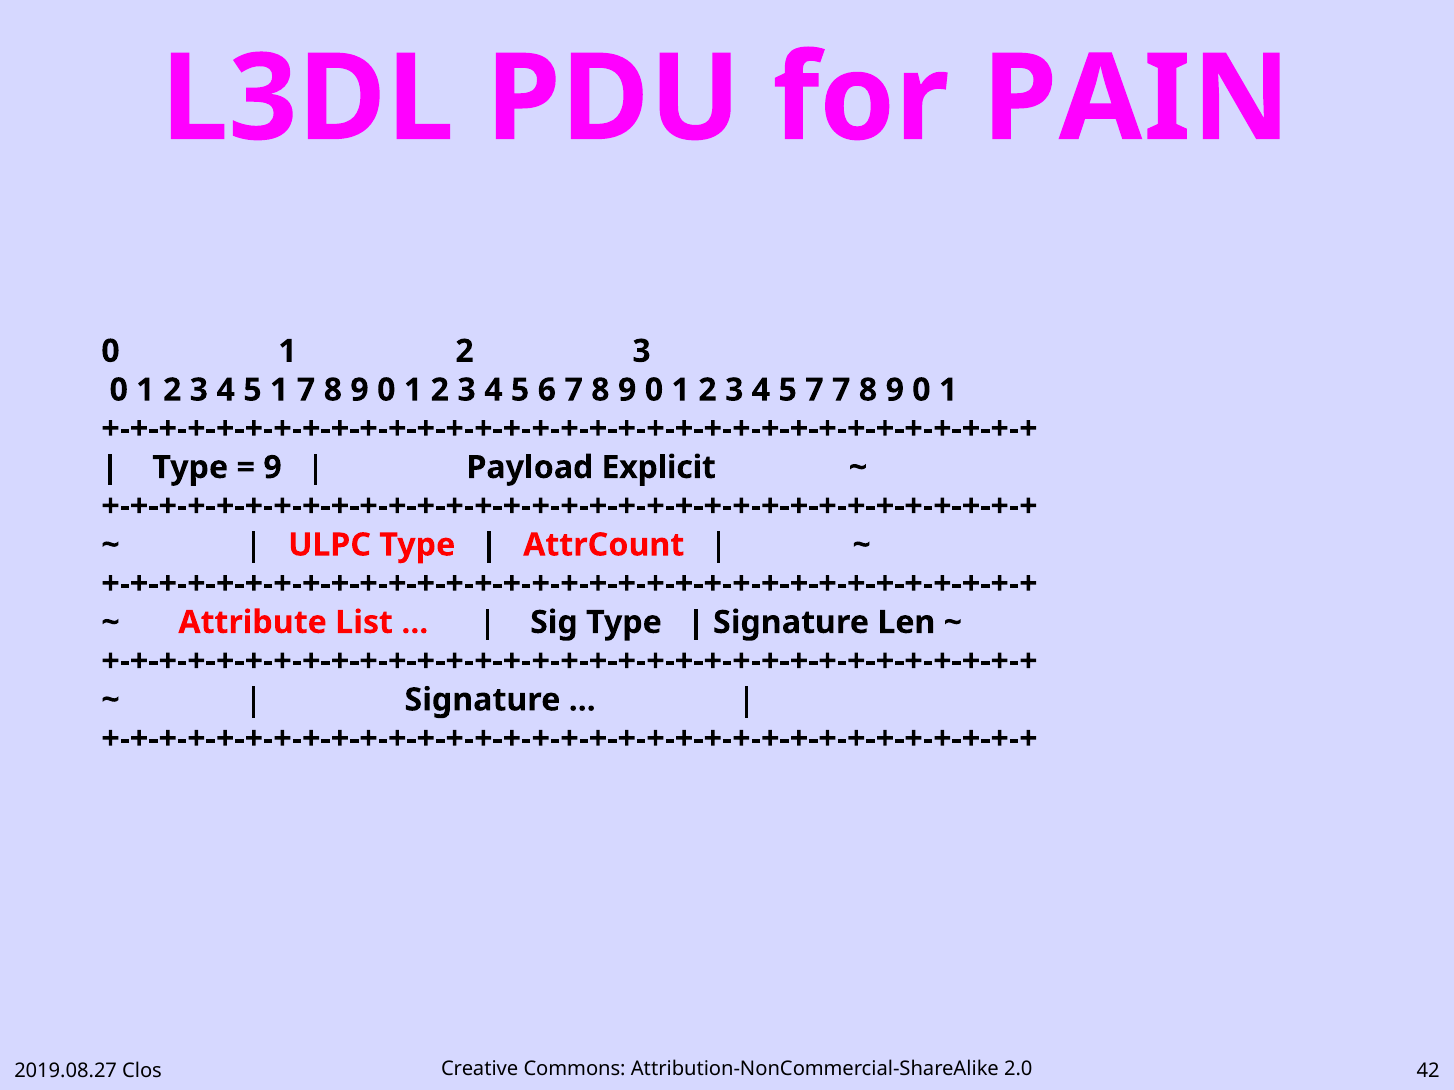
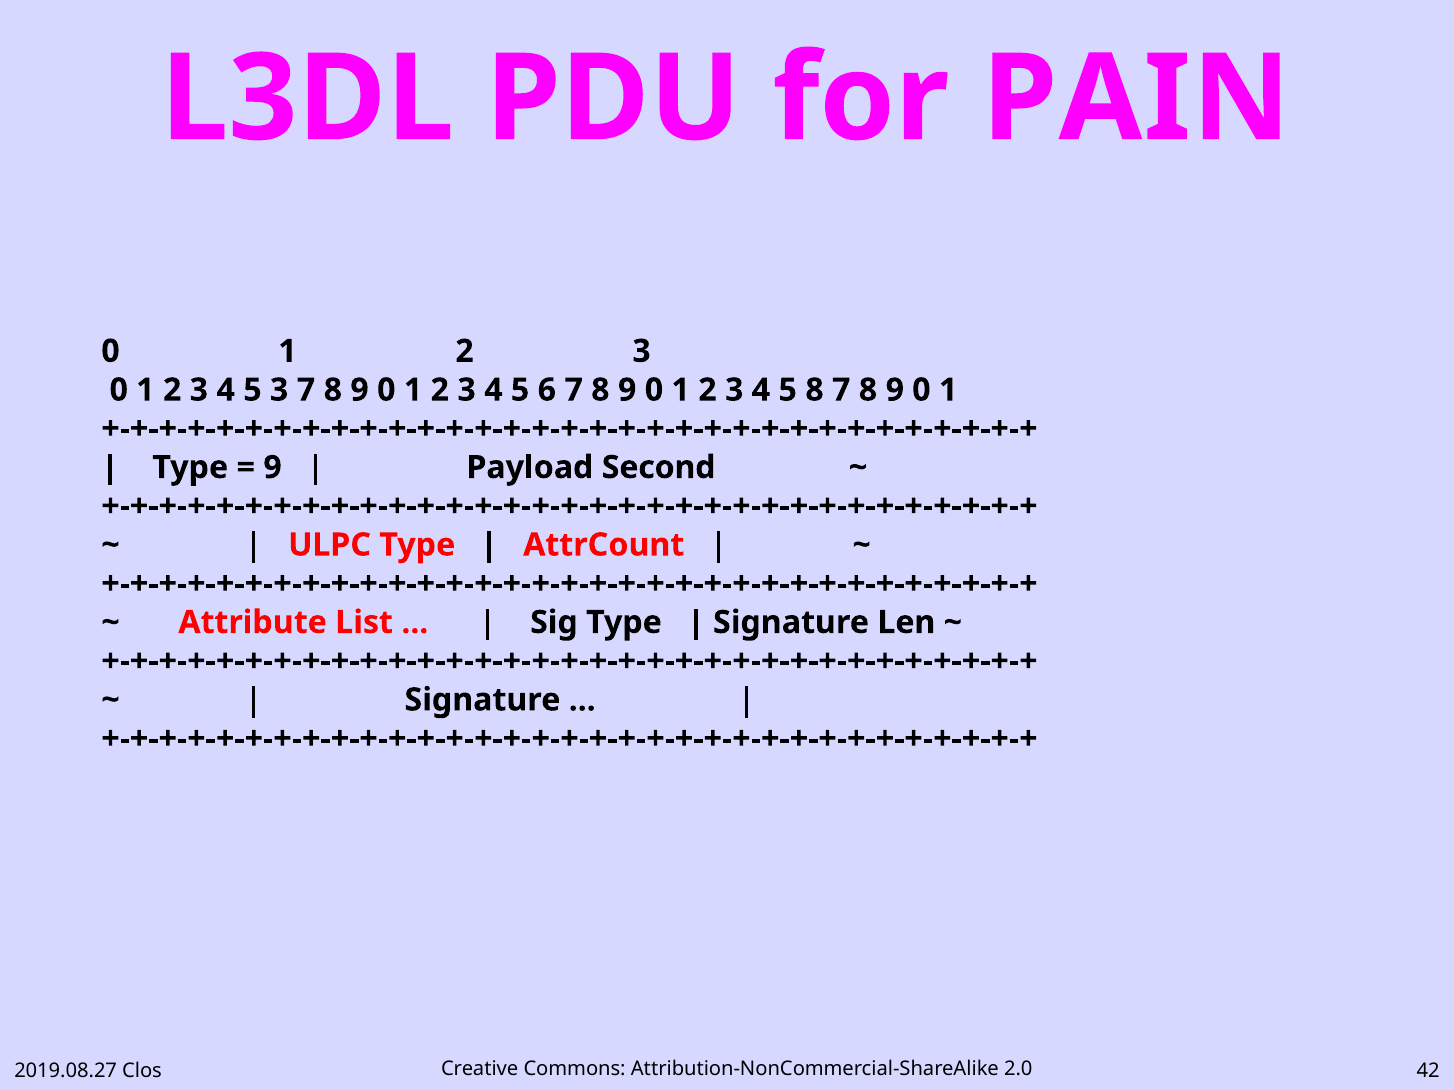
5 1: 1 -> 3 (279, 390)
5 7: 7 -> 8 (815, 390)
Explicit: Explicit -> Second (659, 468)
